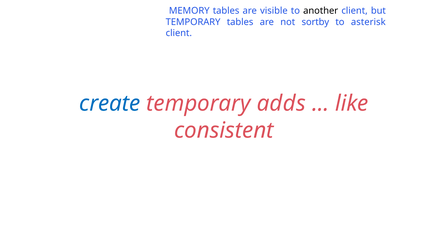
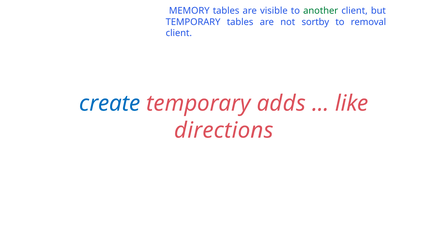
another colour: black -> green (321, 11)
asterisk: asterisk -> removal (368, 22)
consistent: consistent -> directions (224, 130)
